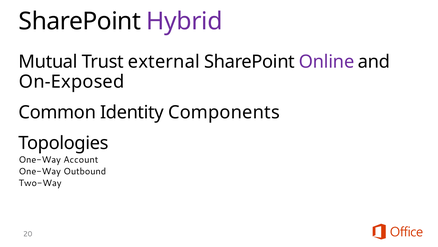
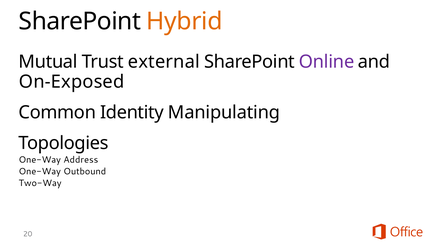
Hybrid colour: purple -> orange (184, 21)
Components: Components -> Manipulating (224, 112)
Account: Account -> Address (81, 160)
